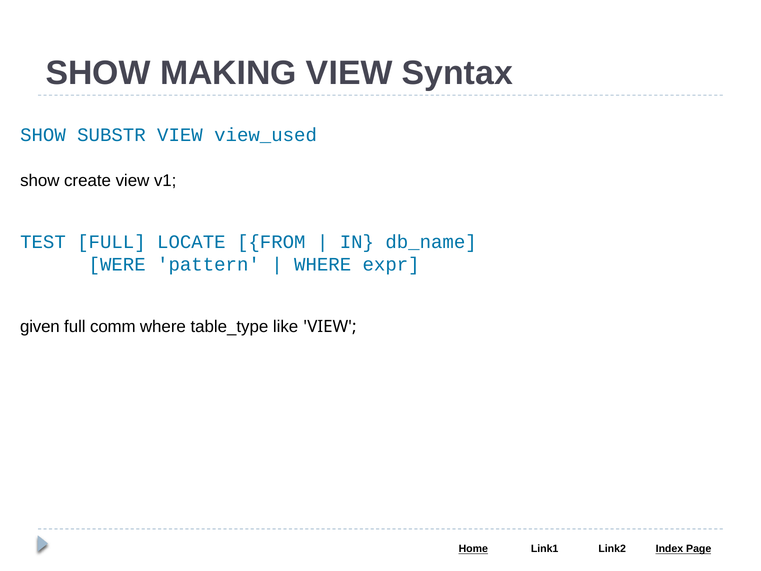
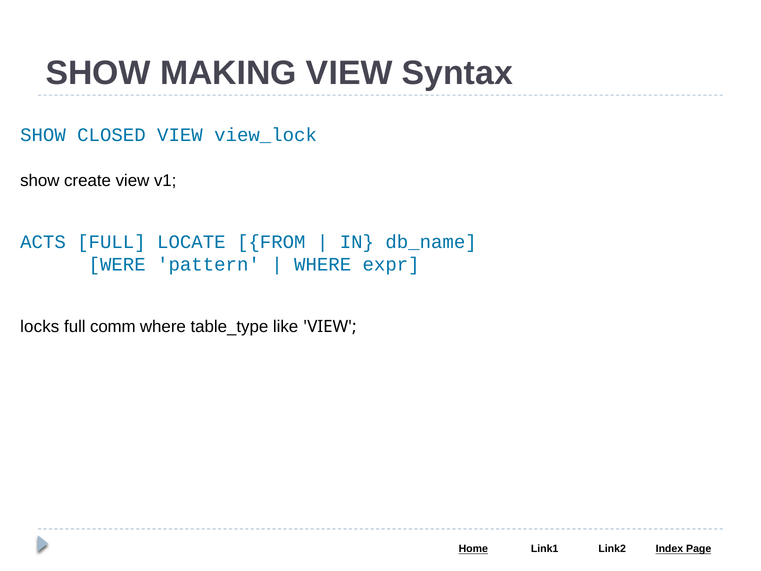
SUBSTR: SUBSTR -> CLOSED (111, 135)
view_used: view_used -> view_lock (266, 135)
TEST: TEST -> ACTS (43, 242)
given: given -> locks (40, 327)
